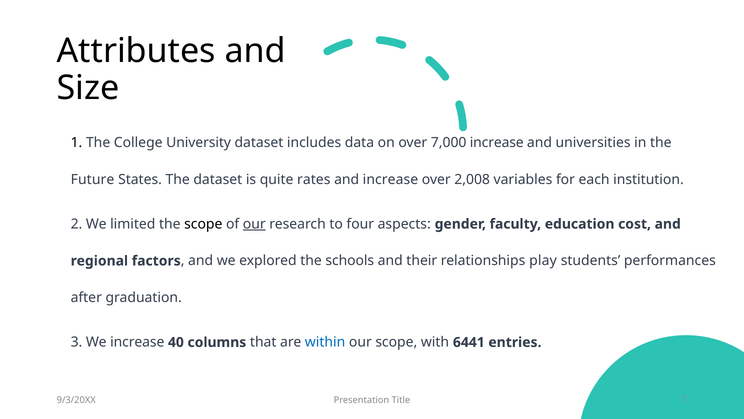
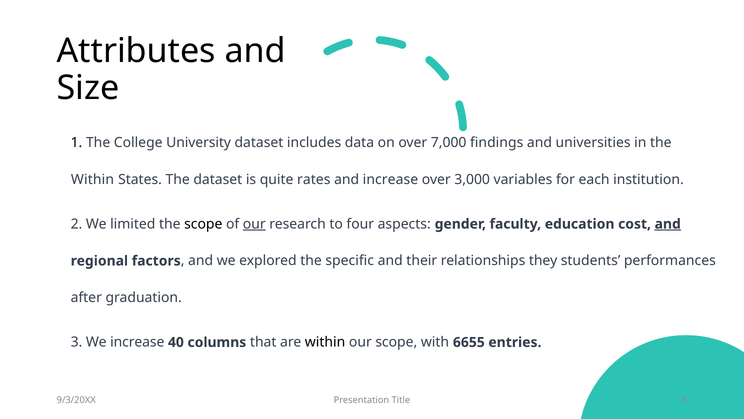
7,000 increase: increase -> findings (497, 142)
Future: Future -> Within (92, 179)
2,008: 2,008 -> 3,000 (472, 179)
and underline: none -> present (668, 224)
schools: schools -> specific (350, 261)
play: play -> they (543, 261)
within colour: blue -> black (325, 342)
6441: 6441 -> 6655 (469, 342)
Title 1: 1 -> 4 (685, 399)
